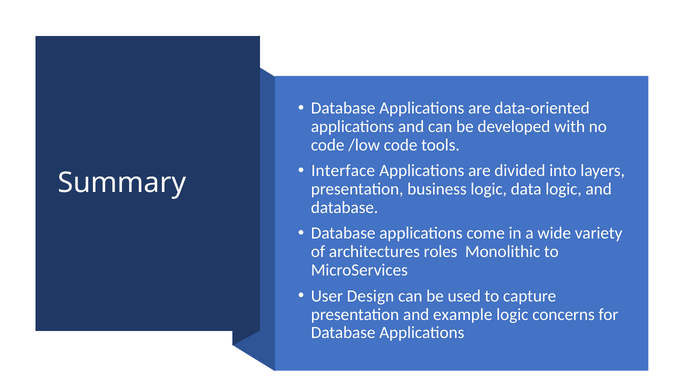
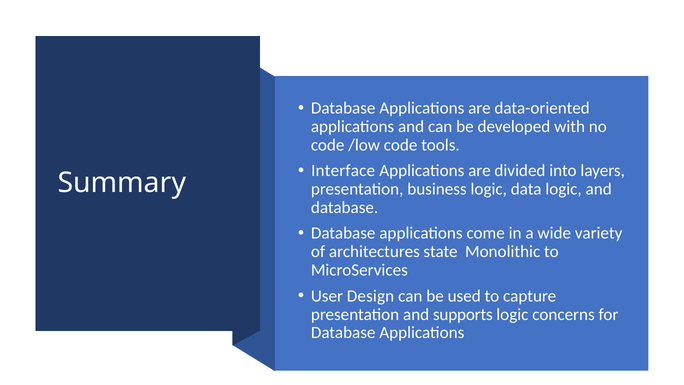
roles: roles -> state (441, 252)
example: example -> supports (463, 314)
